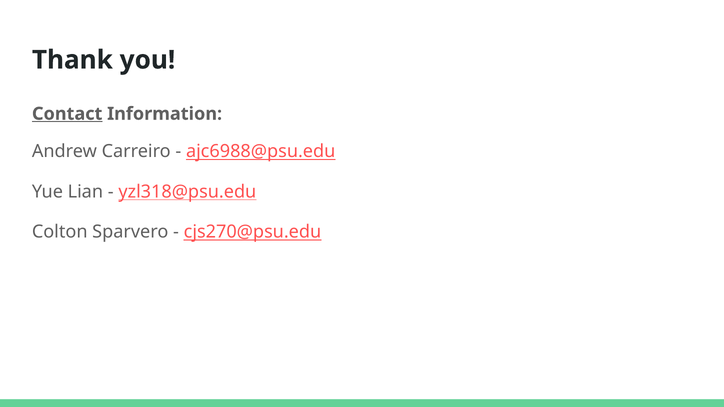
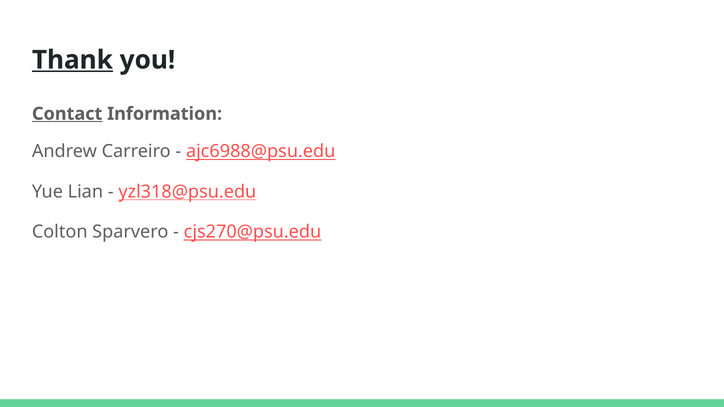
Thank underline: none -> present (72, 60)
